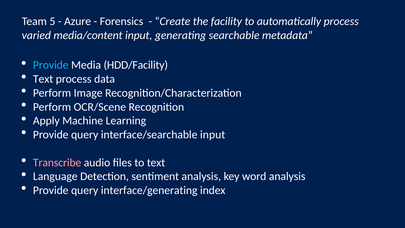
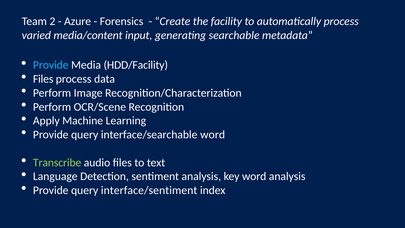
5: 5 -> 2 (52, 21)
Text: Text -> Files (43, 79)
interface/searchable input: input -> word (213, 135)
Transcribe colour: pink -> light green (57, 162)
interface/generating: interface/generating -> interface/sentiment (149, 190)
